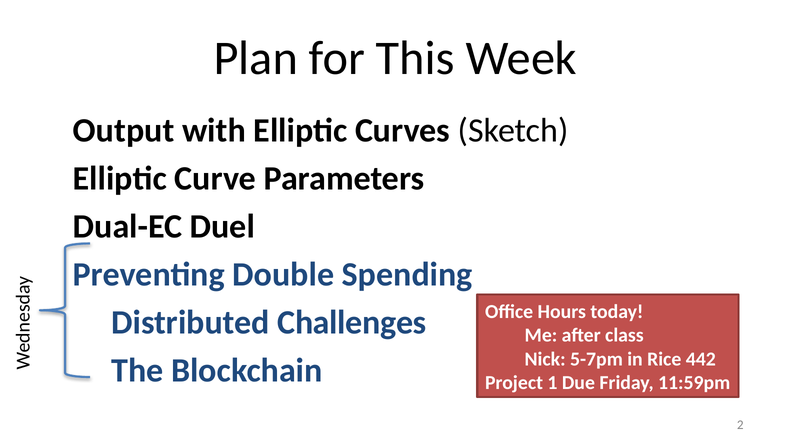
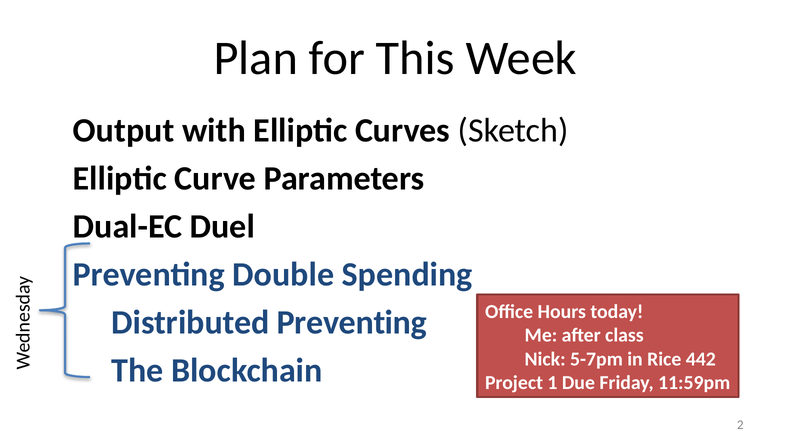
Distributed Challenges: Challenges -> Preventing (352, 322)
